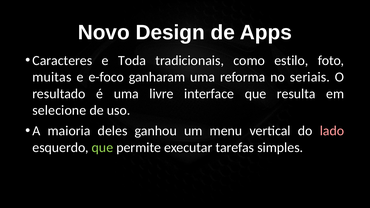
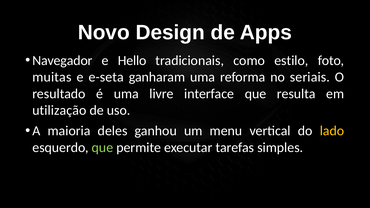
Caracteres: Caracteres -> Navegador (62, 61)
Toda: Toda -> Hello (132, 61)
e-foco: e-foco -> e-seta (106, 77)
selecione: selecione -> utilização (59, 110)
lado colour: pink -> yellow (332, 131)
